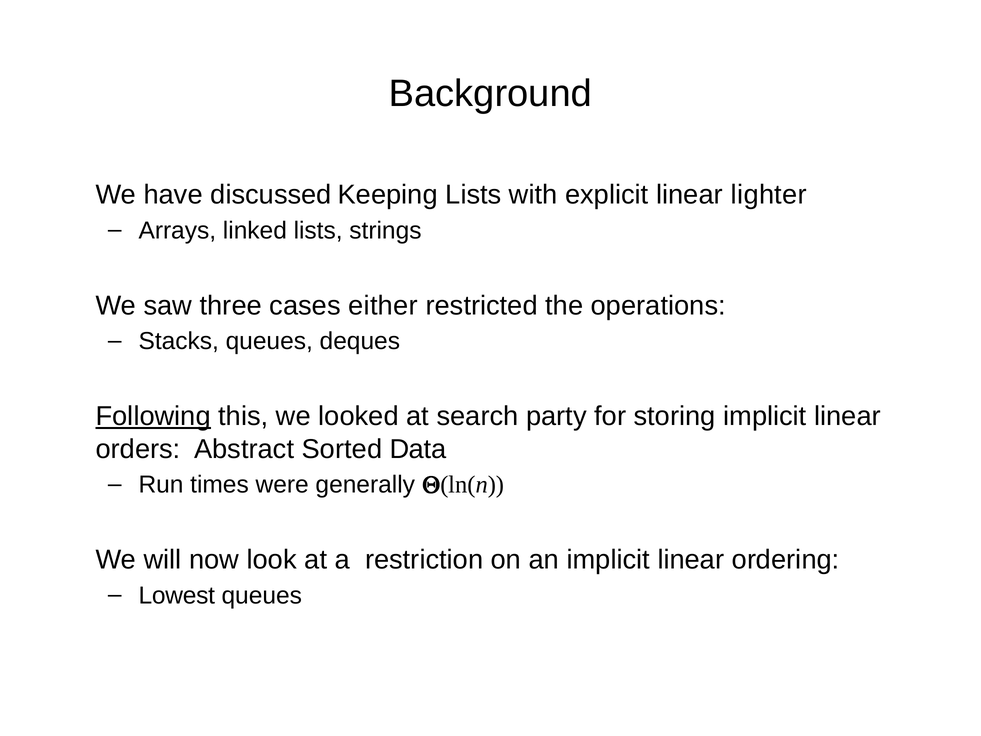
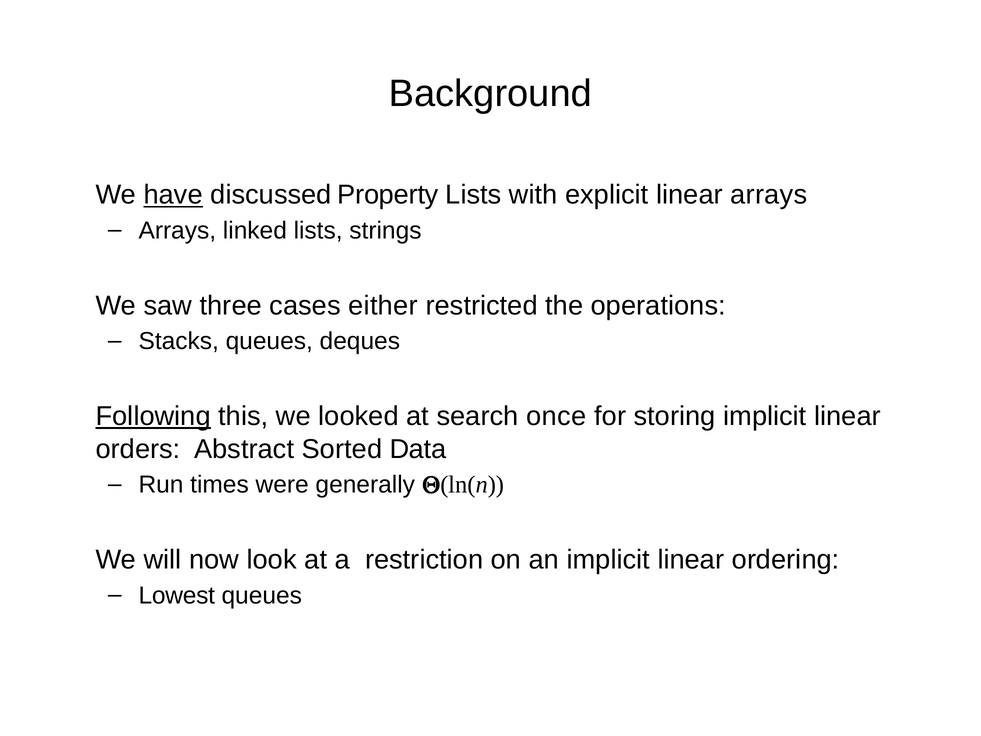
have underline: none -> present (173, 195)
Keeping: Keeping -> Property (388, 195)
linear lighter: lighter -> arrays (769, 195)
party: party -> once (556, 416)
